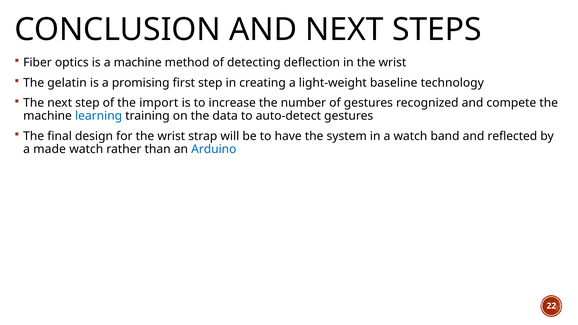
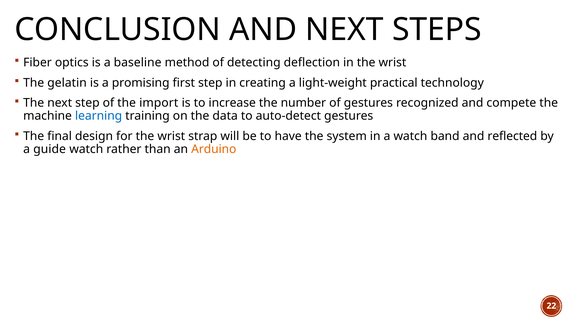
a machine: machine -> baseline (138, 62)
baseline: baseline -> practical (394, 83)
made: made -> guide (50, 149)
Arduino colour: blue -> orange (214, 149)
